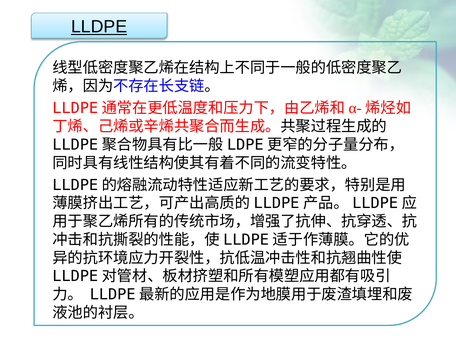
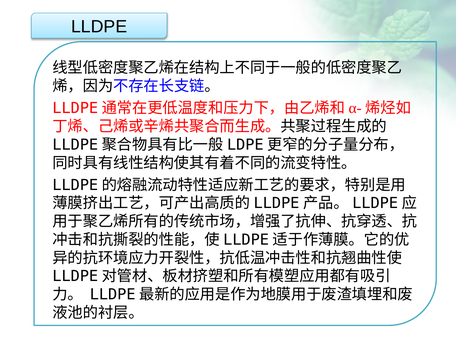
LLDPE underline: present -> none (99, 27)
